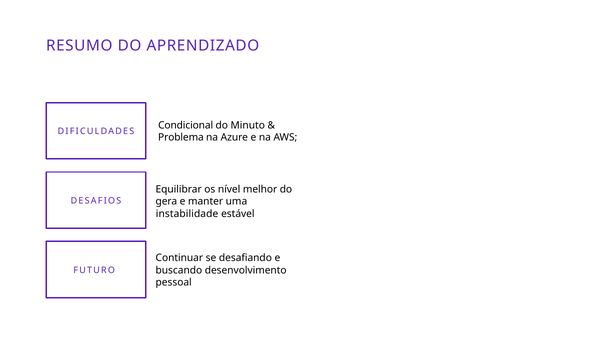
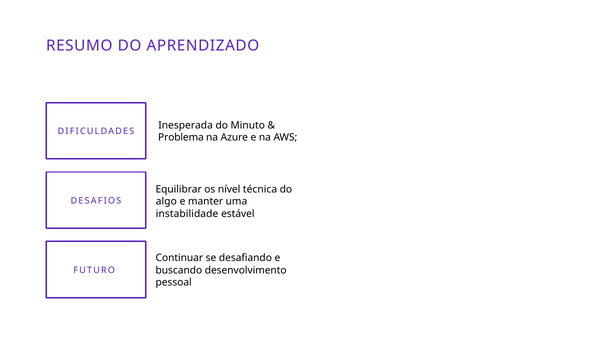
Condicional: Condicional -> Inesperada (186, 125)
melhor: melhor -> técnica (260, 189)
gera: gera -> algo (166, 201)
